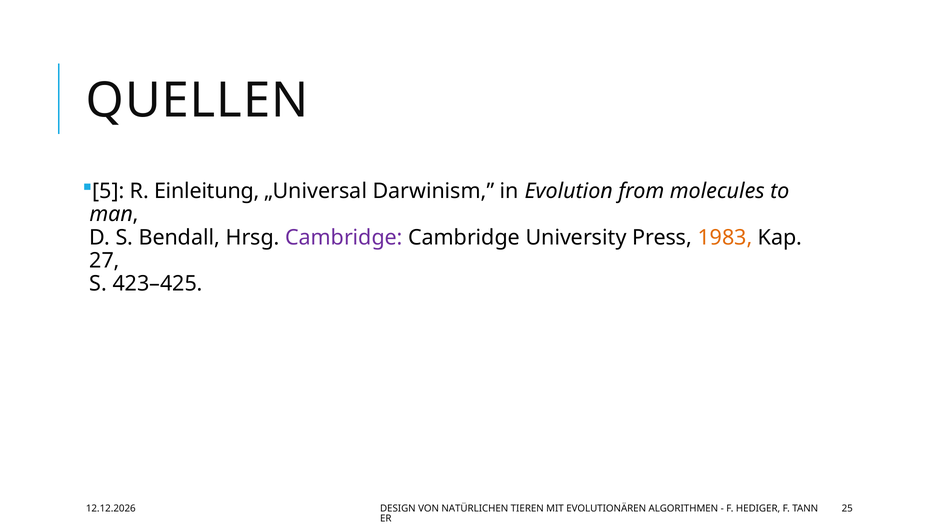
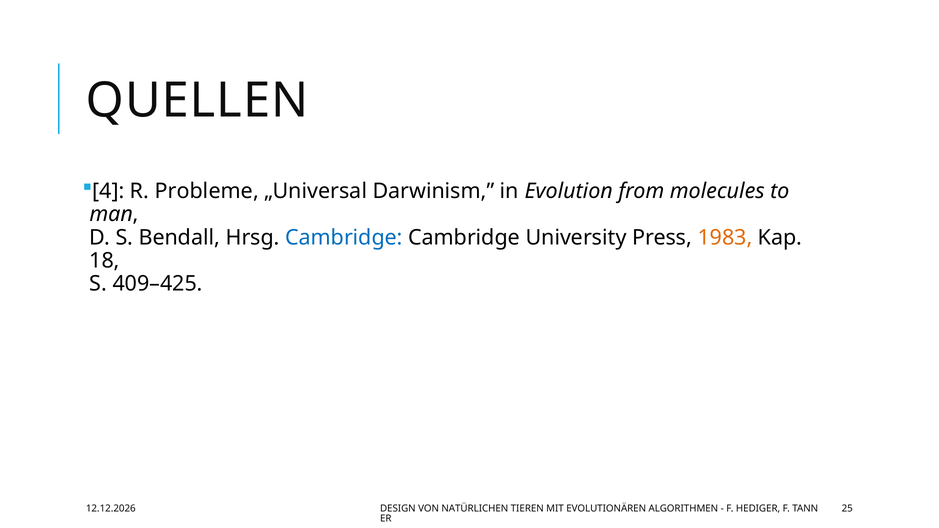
5: 5 -> 4 (108, 191)
Einleitung: Einleitung -> Probleme (207, 191)
Cambridge colour: purple -> blue (344, 238)
27: 27 -> 18 (105, 261)
423–425: 423–425 -> 409–425 (158, 284)
